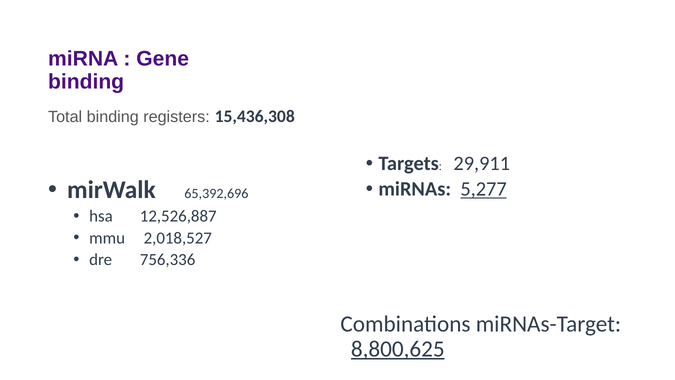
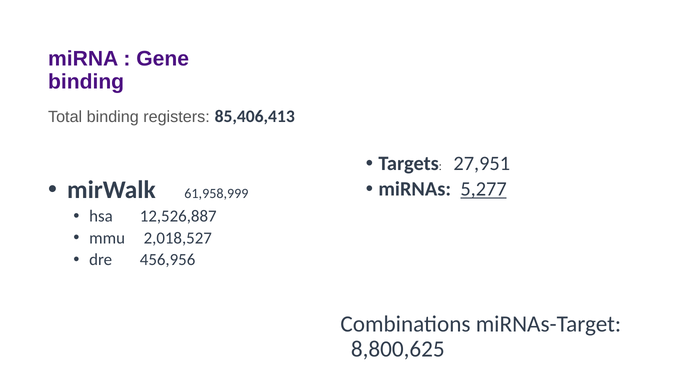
15,436,308: 15,436,308 -> 85,406,413 (255, 116)
29,911: 29,911 -> 27,951 (482, 163)
65,392,696: 65,392,696 -> 61,958,999 (216, 193)
756,336: 756,336 -> 456,956 (168, 259)
8,800,625 underline: present -> none (398, 349)
